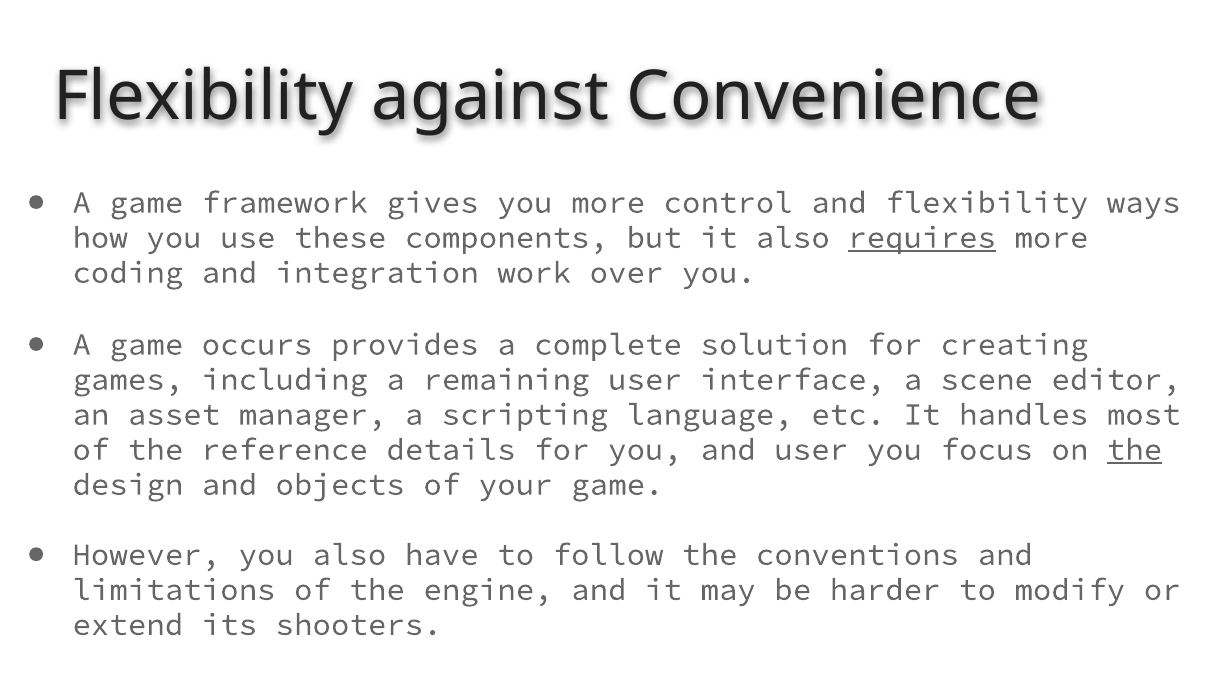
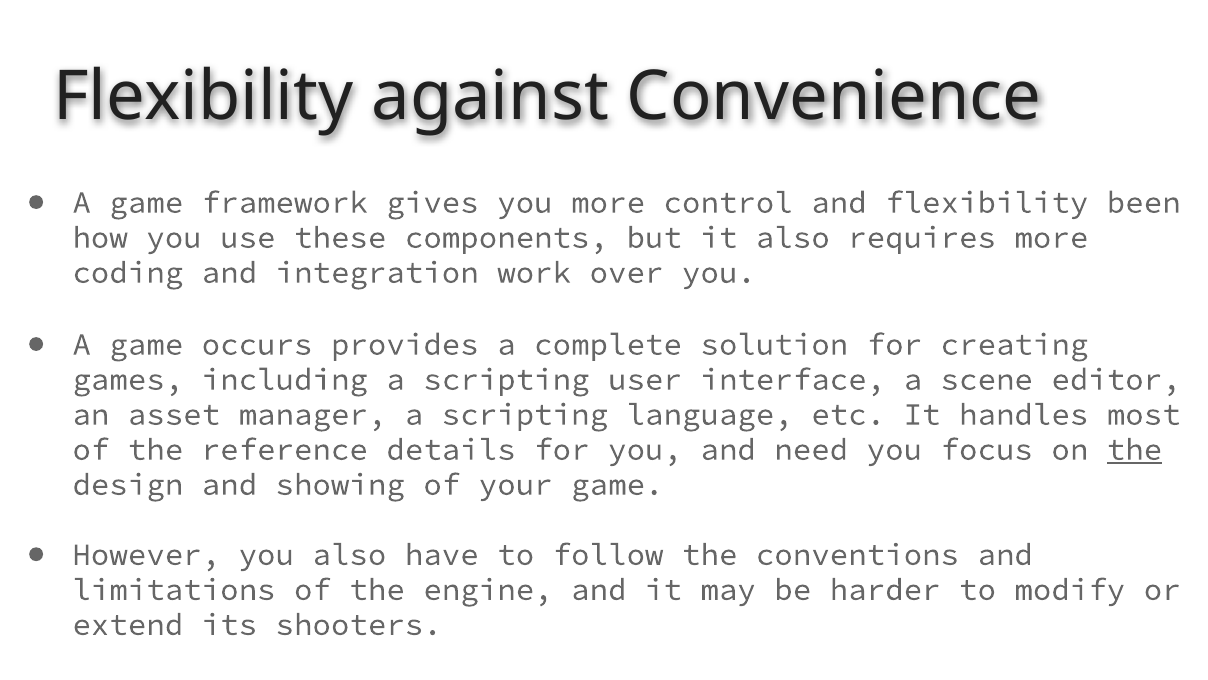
ways: ways -> been (1144, 202)
requires underline: present -> none (922, 237)
including a remaining: remaining -> scripting (506, 379)
and user: user -> need (811, 449)
objects: objects -> showing (340, 484)
